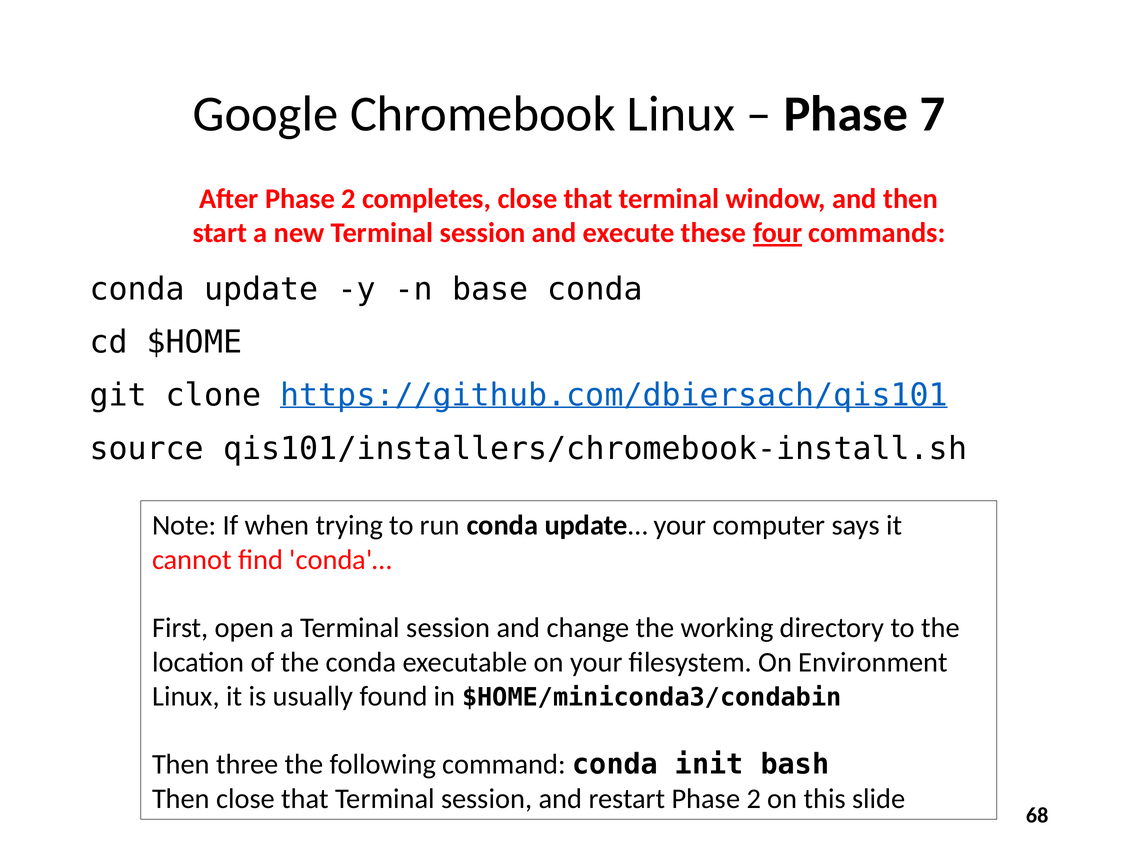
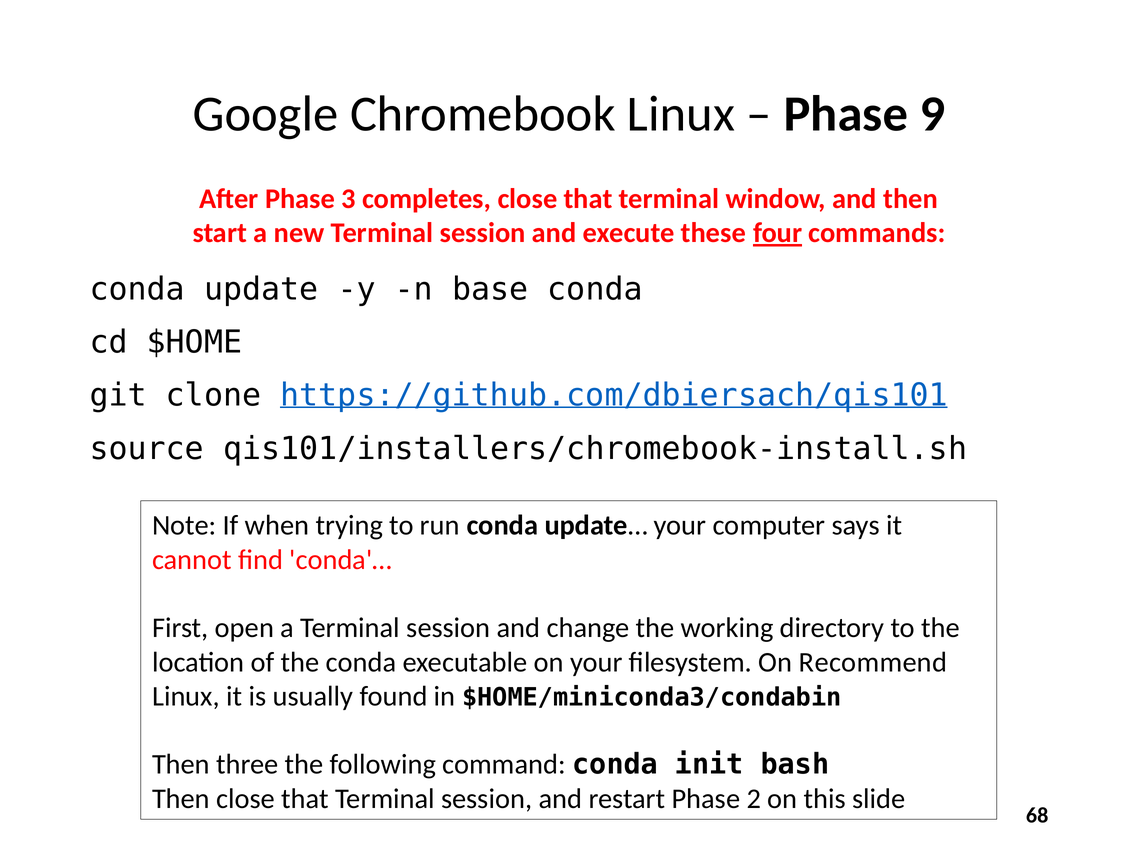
7: 7 -> 9 (932, 114)
After Phase 2: 2 -> 3 (349, 199)
Environment: Environment -> Recommend (873, 662)
